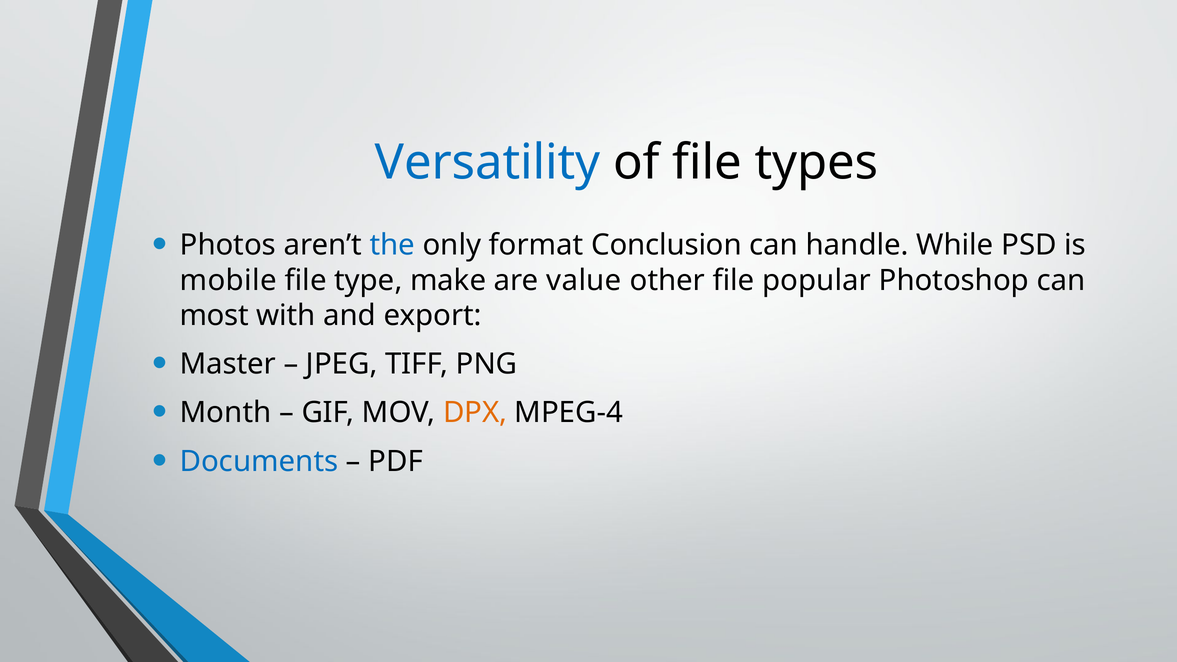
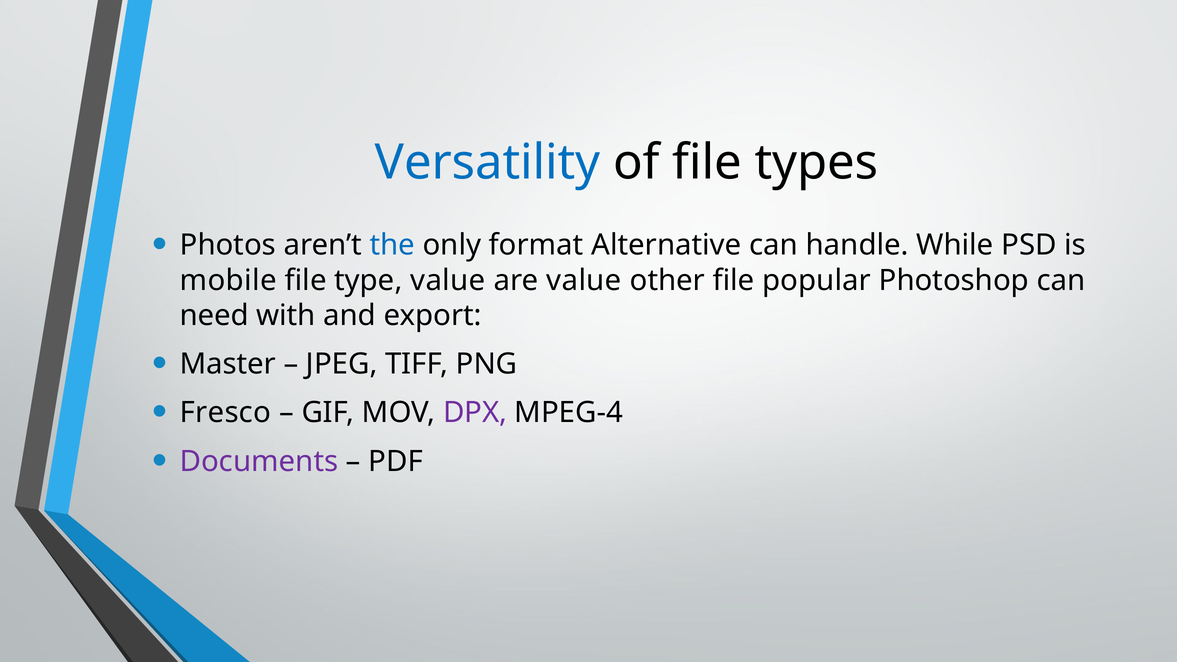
Conclusion: Conclusion -> Alternative (666, 245)
type make: make -> value (448, 280)
most: most -> need (214, 316)
Month: Month -> Fresco (225, 413)
DPX colour: orange -> purple (475, 413)
Documents colour: blue -> purple (259, 461)
